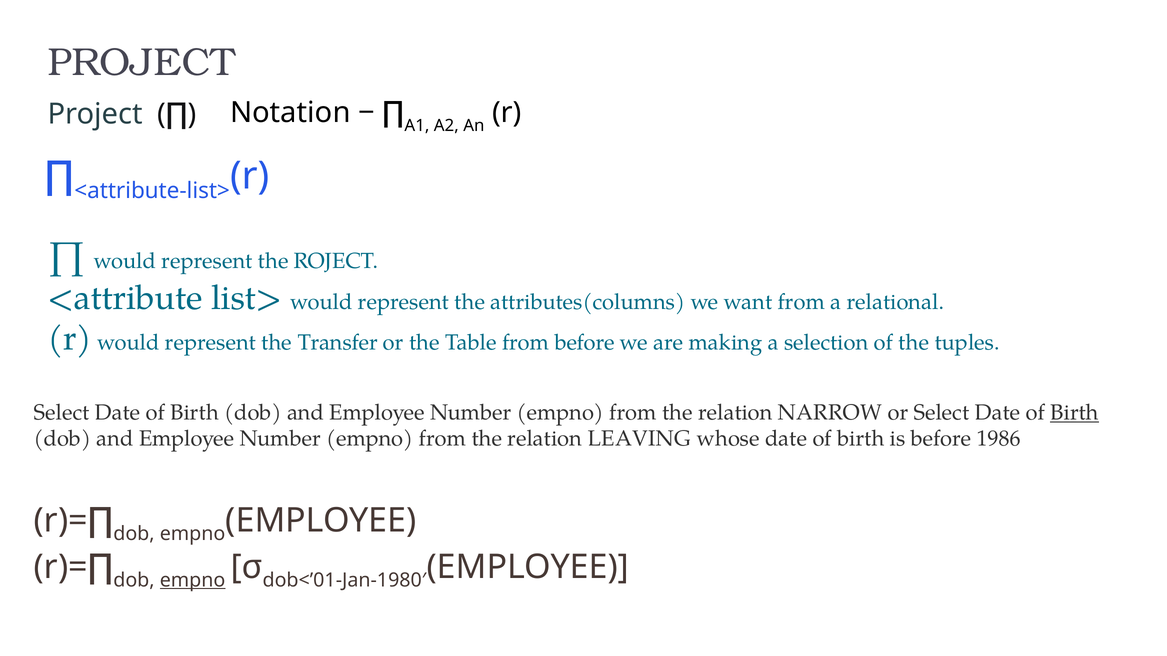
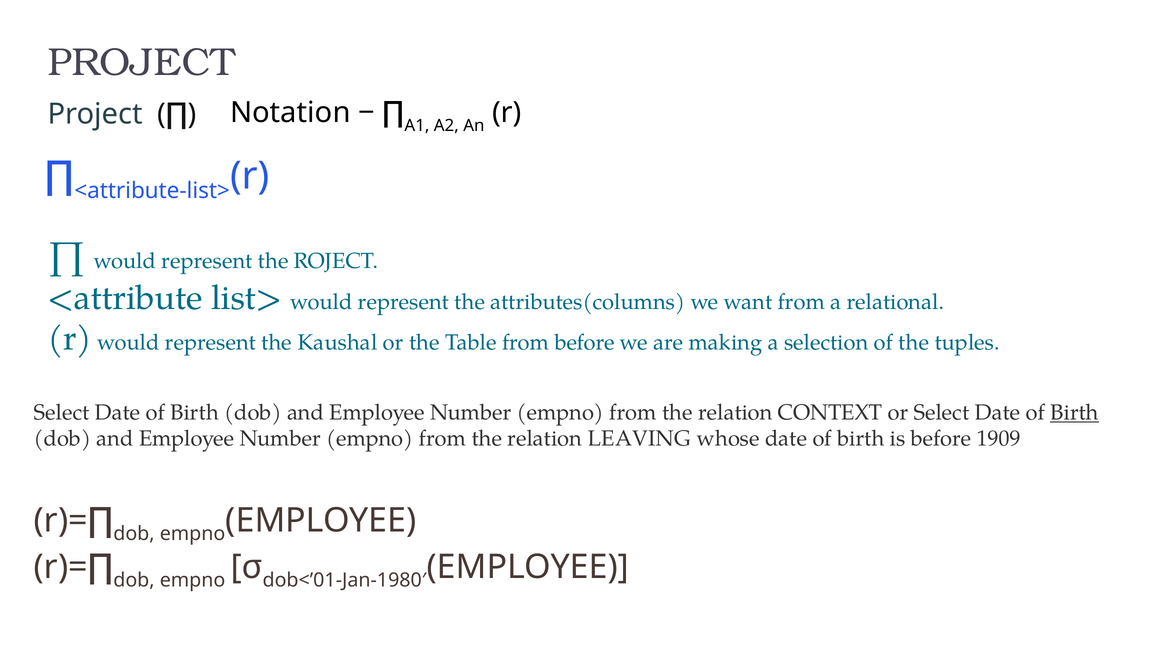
Transfer: Transfer -> Kaushal (337, 343)
NARROW: NARROW -> CONTEXT (830, 413)
1986: 1986 -> 1909 (999, 439)
empno underline: present -> none (193, 580)
